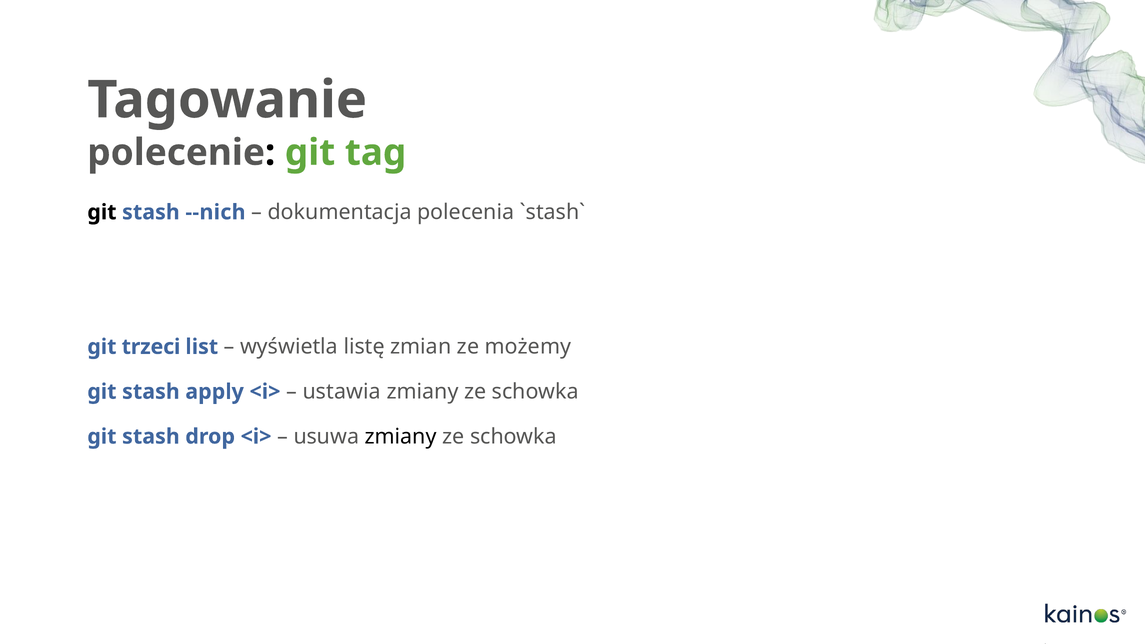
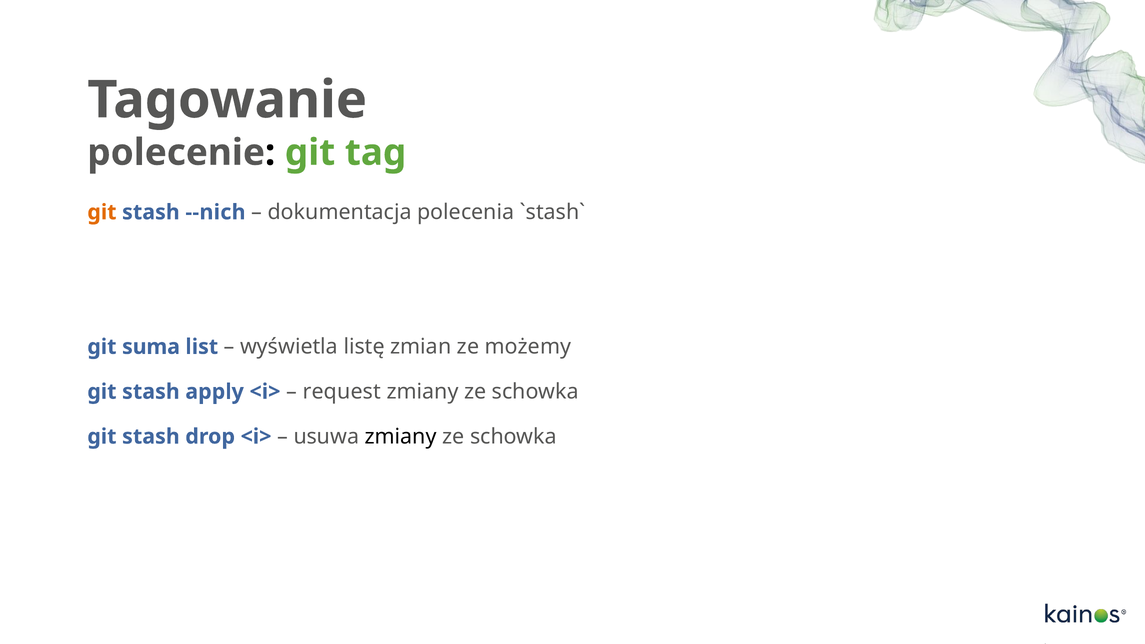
git colour: black -> orange (102, 212)
trzeci: trzeci -> suma (151, 347)
ustawia: ustawia -> request (342, 392)
